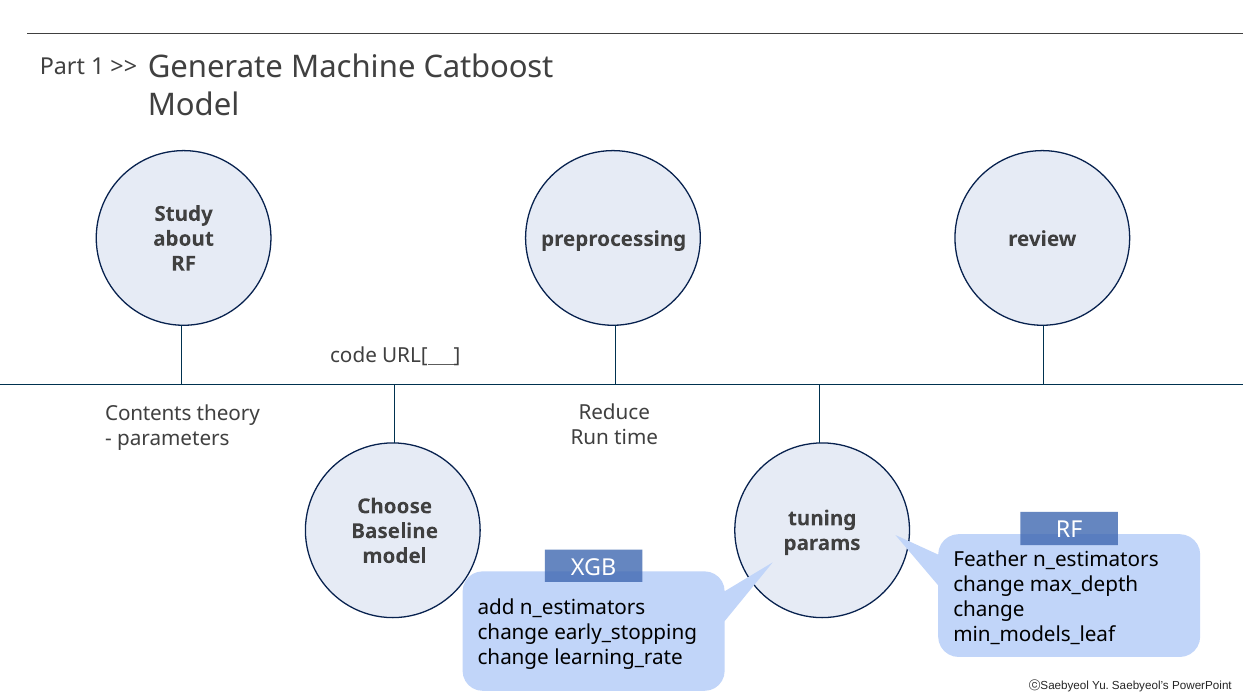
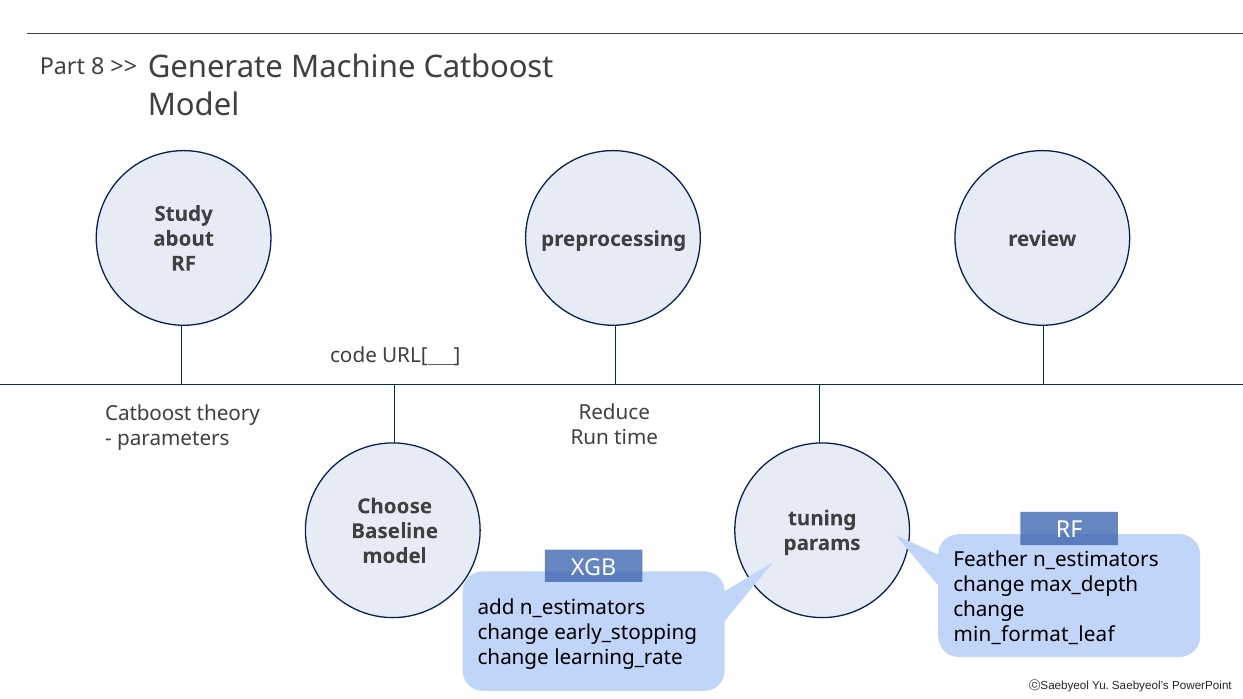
1: 1 -> 8 (98, 67)
Contents: Contents -> Catboost (148, 414)
min_models_leaf: min_models_leaf -> min_format_leaf (1034, 634)
